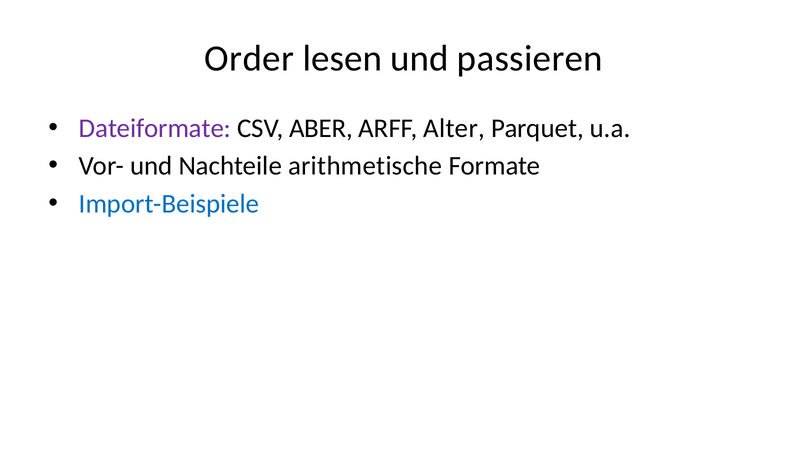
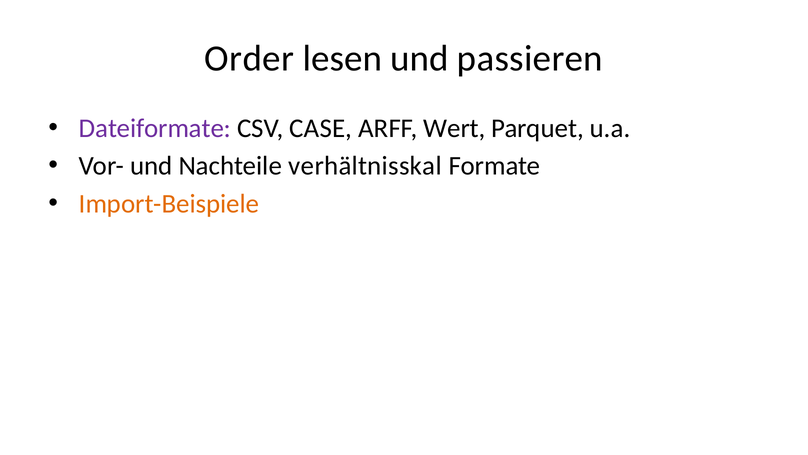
ABER: ABER -> CASE (321, 128)
Alter: Alter -> Wert (454, 128)
arithmetische: arithmetische -> verhältnisskal (365, 166)
Import-Beispiele colour: blue -> orange (169, 204)
